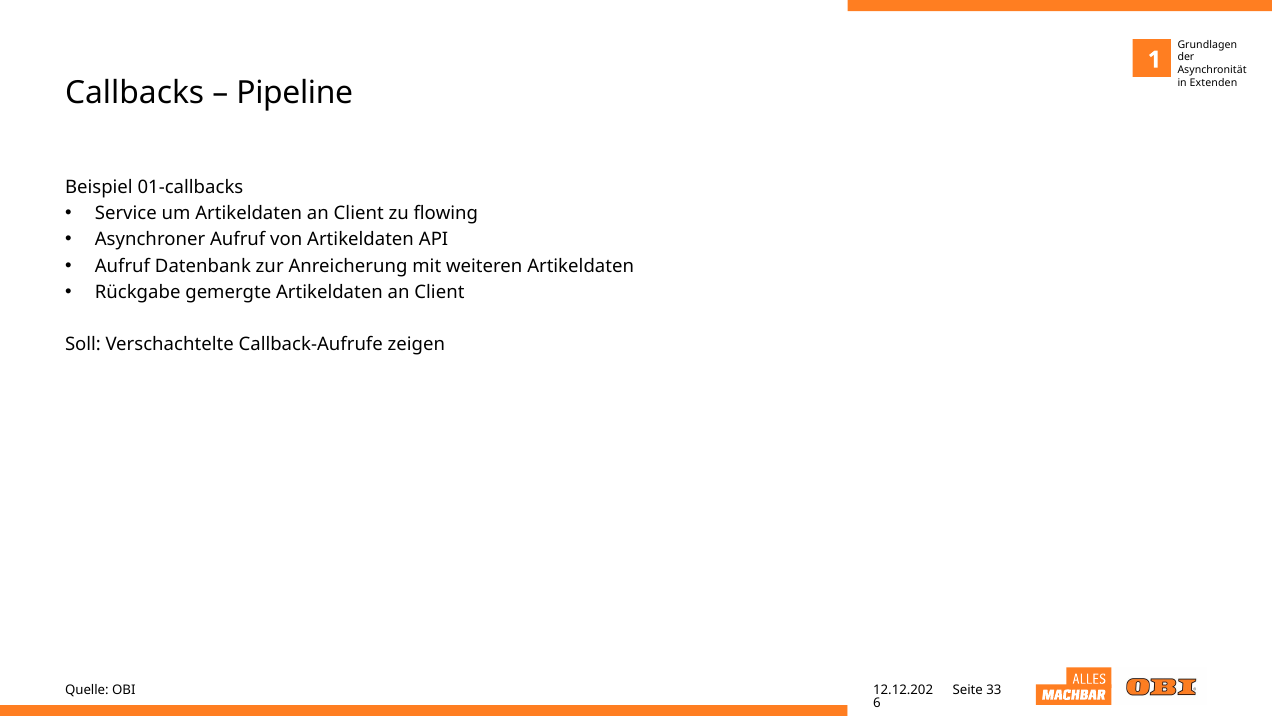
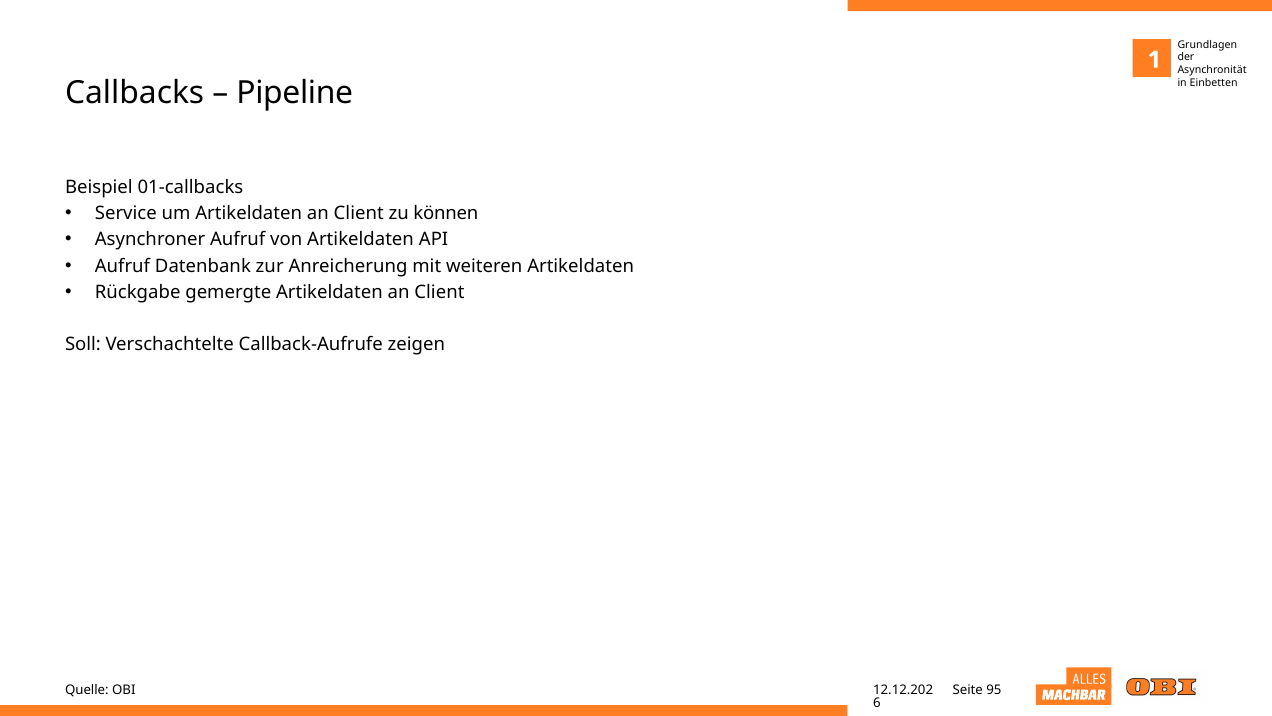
Extenden: Extenden -> Einbetten (1214, 83)
flowing: flowing -> können (446, 213)
33: 33 -> 95 (994, 689)
